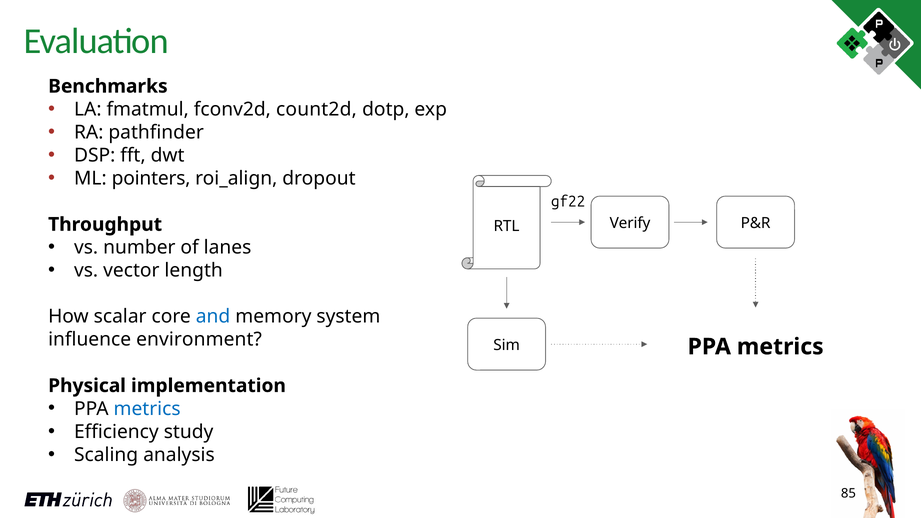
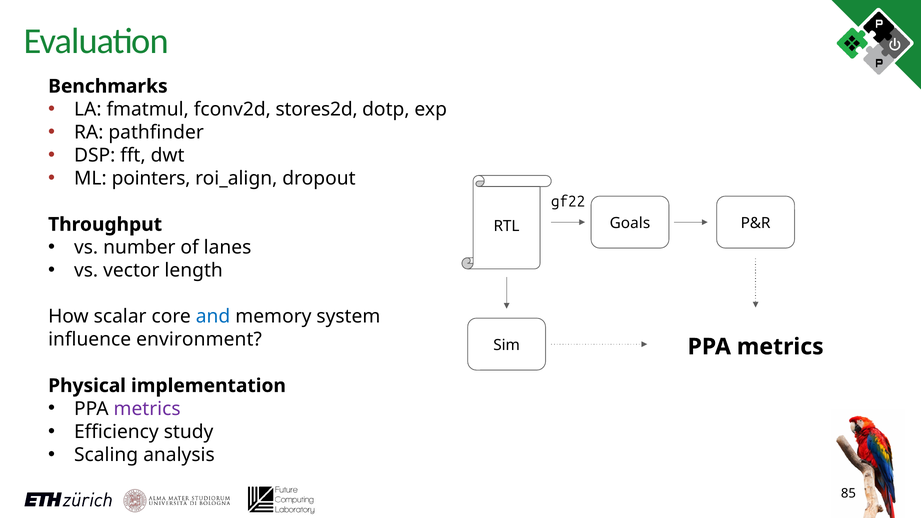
count2d: count2d -> stores2d (317, 109)
Verify: Verify -> Goals (630, 223)
metrics colour: blue -> purple (147, 409)
